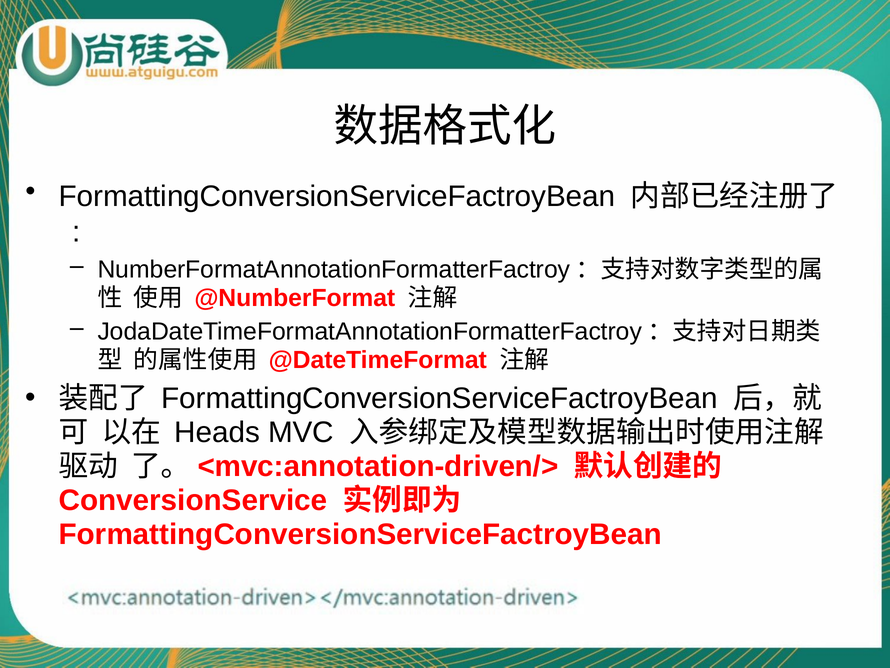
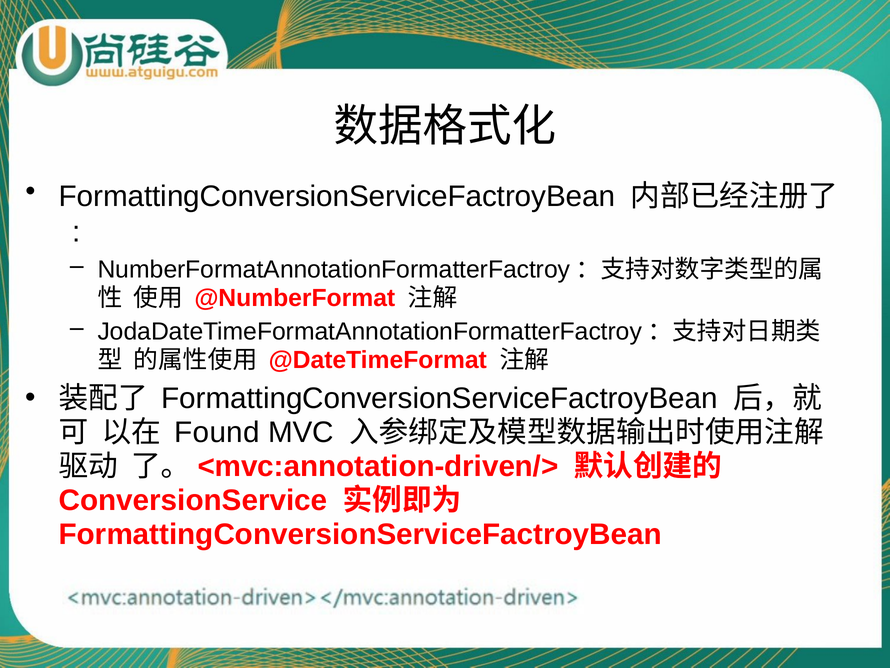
Heads: Heads -> Found (217, 432)
